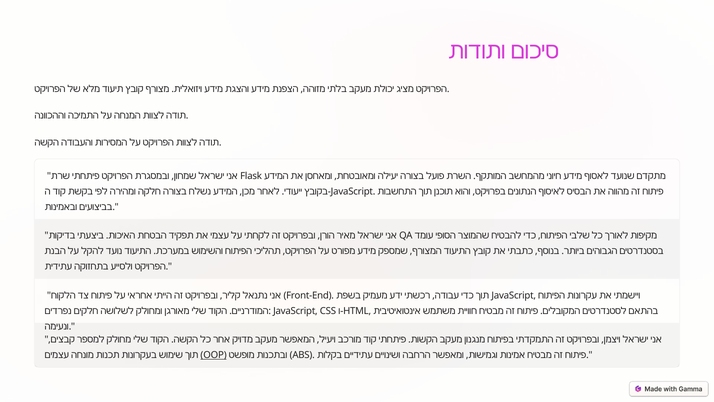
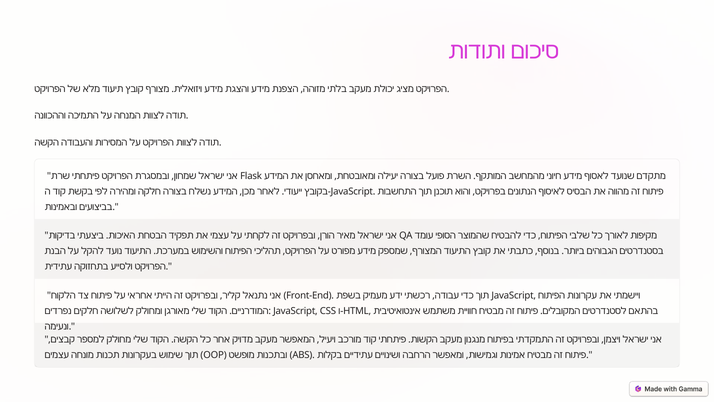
OOP underline: present -> none (214, 355)
